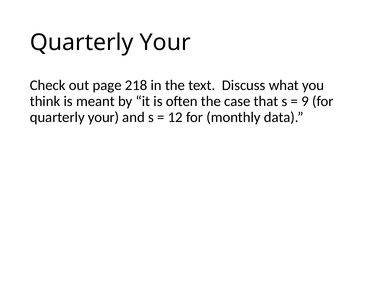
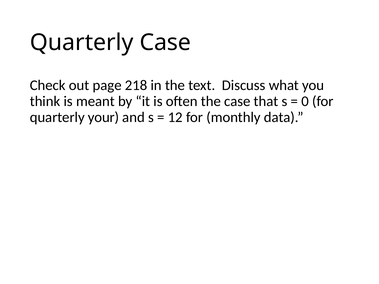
Your: Your -> Case (165, 42)
9: 9 -> 0 (305, 101)
